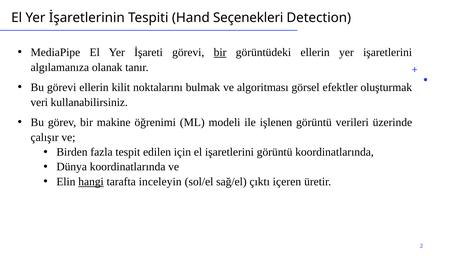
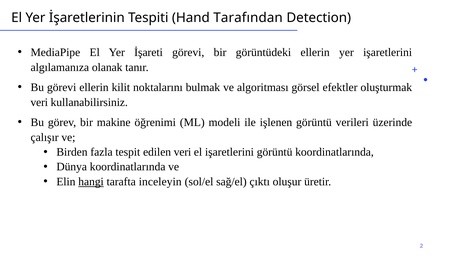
Seçenekleri: Seçenekleri -> Tarafından (248, 18)
bir underline: present -> none (220, 52)
edilen için: için -> veri (183, 152)
içeren: içeren -> oluşur (287, 181)
